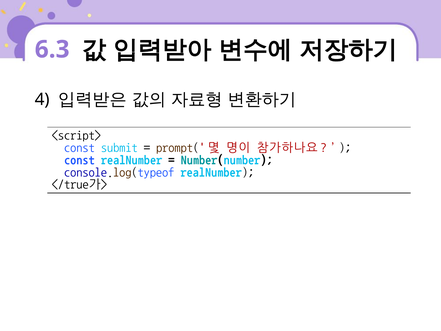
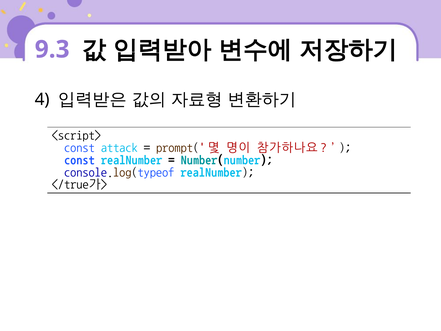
6.3: 6.3 -> 9.3 (52, 49)
submit: submit -> attack (119, 147)
